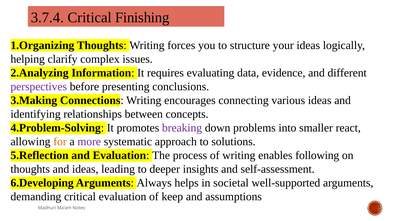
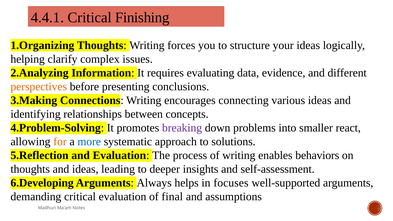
3.7.4: 3.7.4 -> 4.4.1 (47, 17)
perspectives colour: purple -> orange (39, 87)
more colour: purple -> blue (89, 142)
following: following -> behaviors (317, 155)
societal: societal -> focuses (231, 183)
keep: keep -> final (172, 197)
